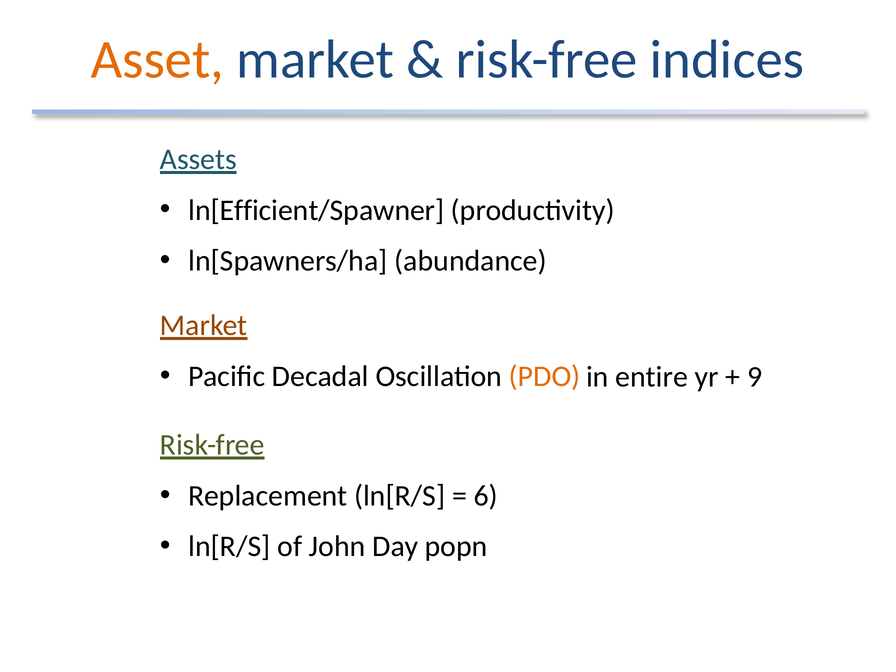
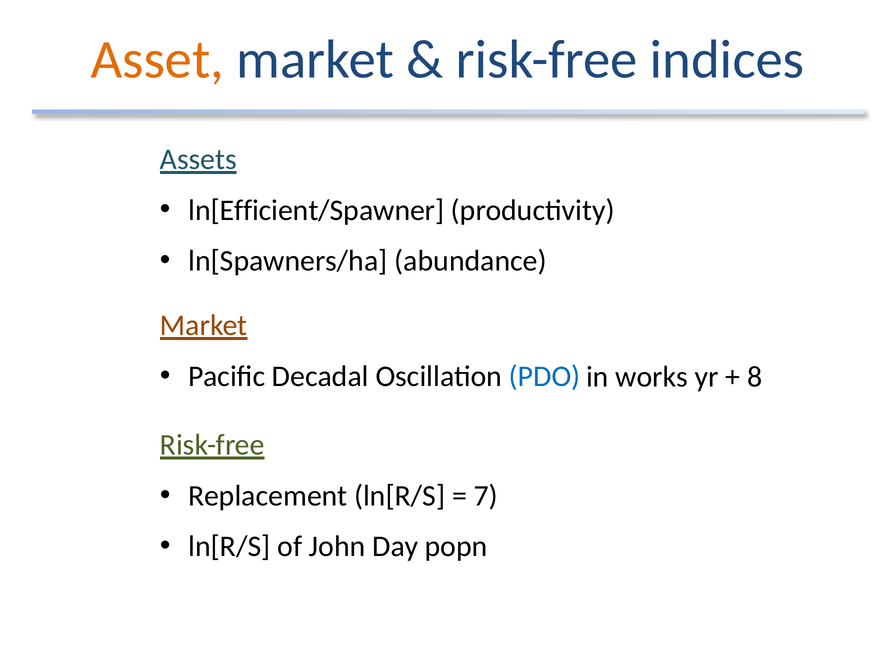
PDO colour: orange -> blue (545, 376)
entire: entire -> works (652, 377)
9: 9 -> 8 (755, 377)
6: 6 -> 7 (486, 496)
